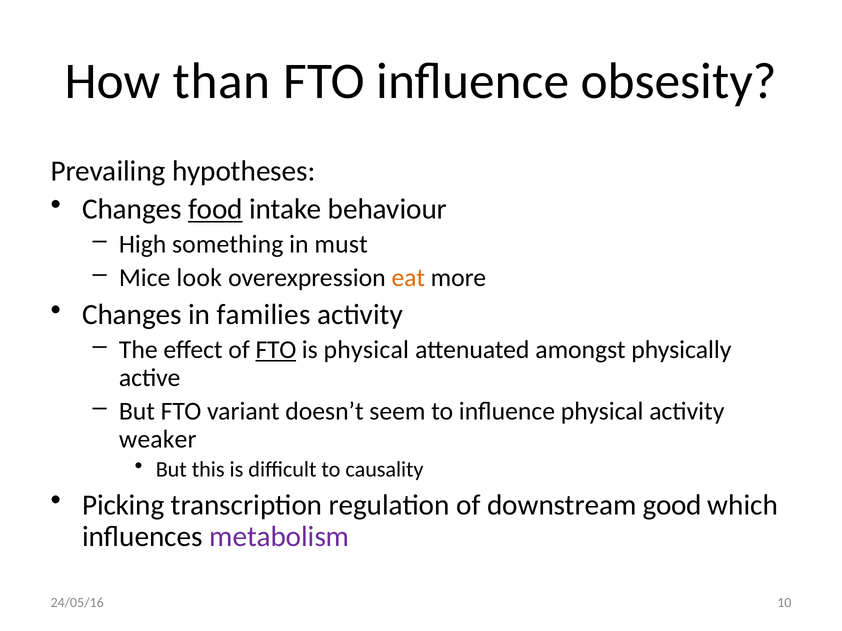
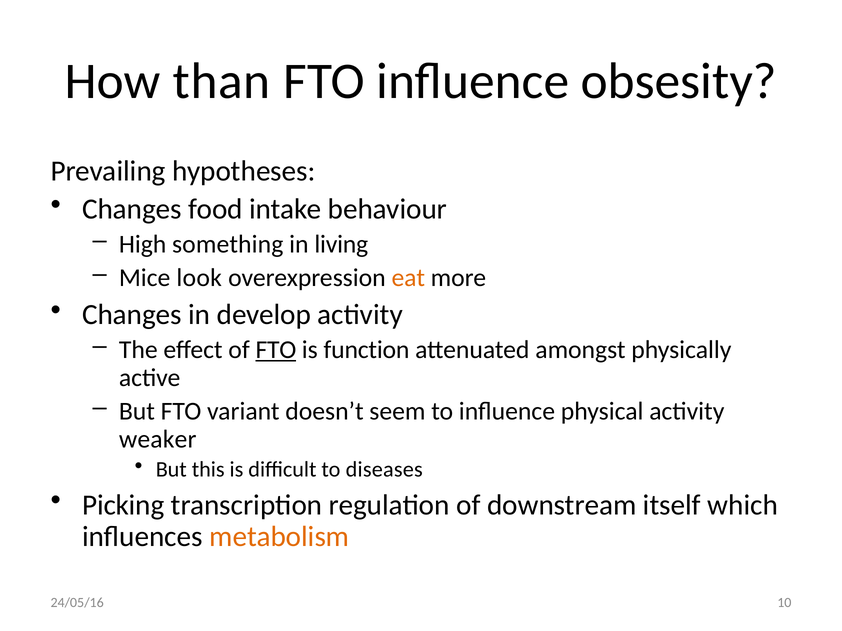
food underline: present -> none (215, 209)
must: must -> living (341, 245)
families: families -> develop (264, 315)
is physical: physical -> function (367, 350)
causality: causality -> diseases (384, 470)
good: good -> itself (672, 505)
metabolism colour: purple -> orange (279, 537)
